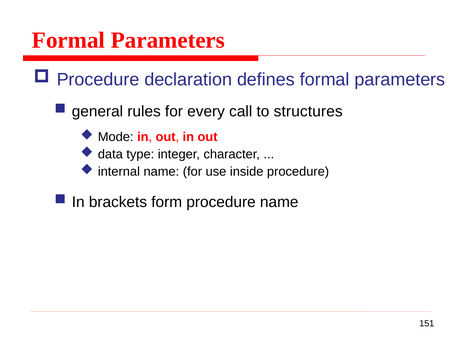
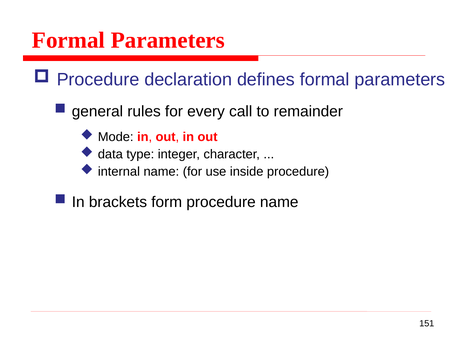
structures: structures -> remainder (308, 112)
